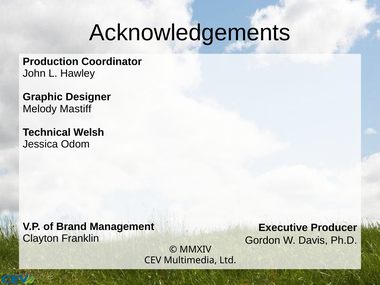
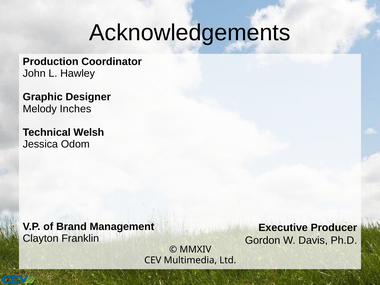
Mastiff: Mastiff -> Inches (76, 109)
